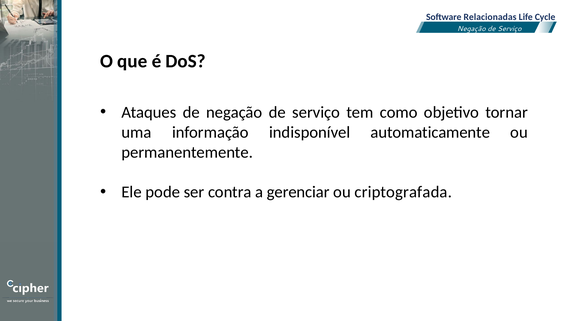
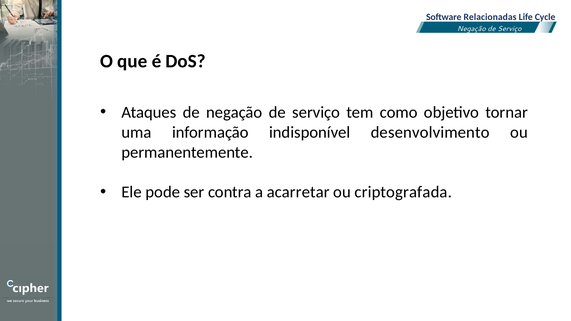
automaticamente: automaticamente -> desenvolvimento (430, 132)
gerenciar: gerenciar -> acarretar (298, 192)
